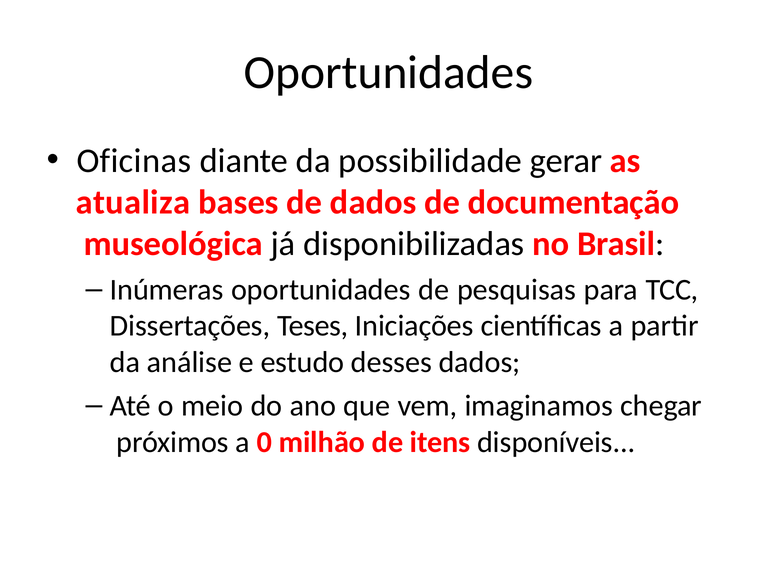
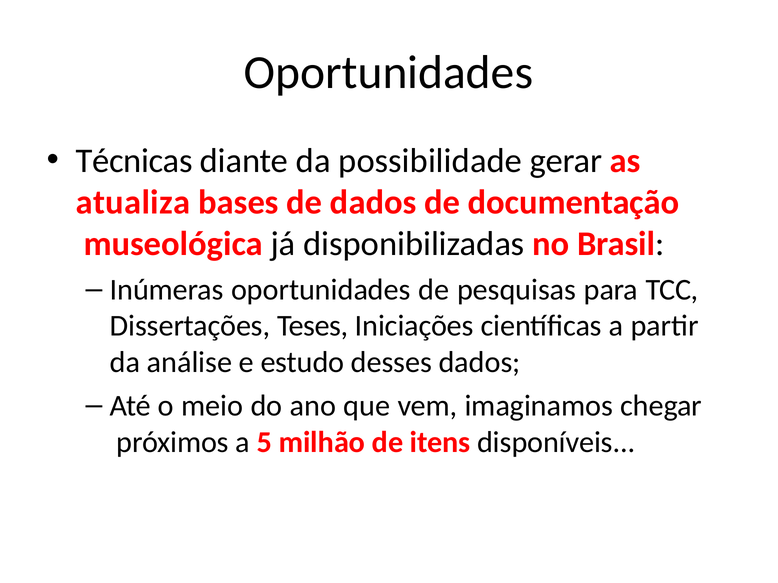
Oficinas: Oficinas -> Técnicas (134, 161)
0: 0 -> 5 (264, 443)
